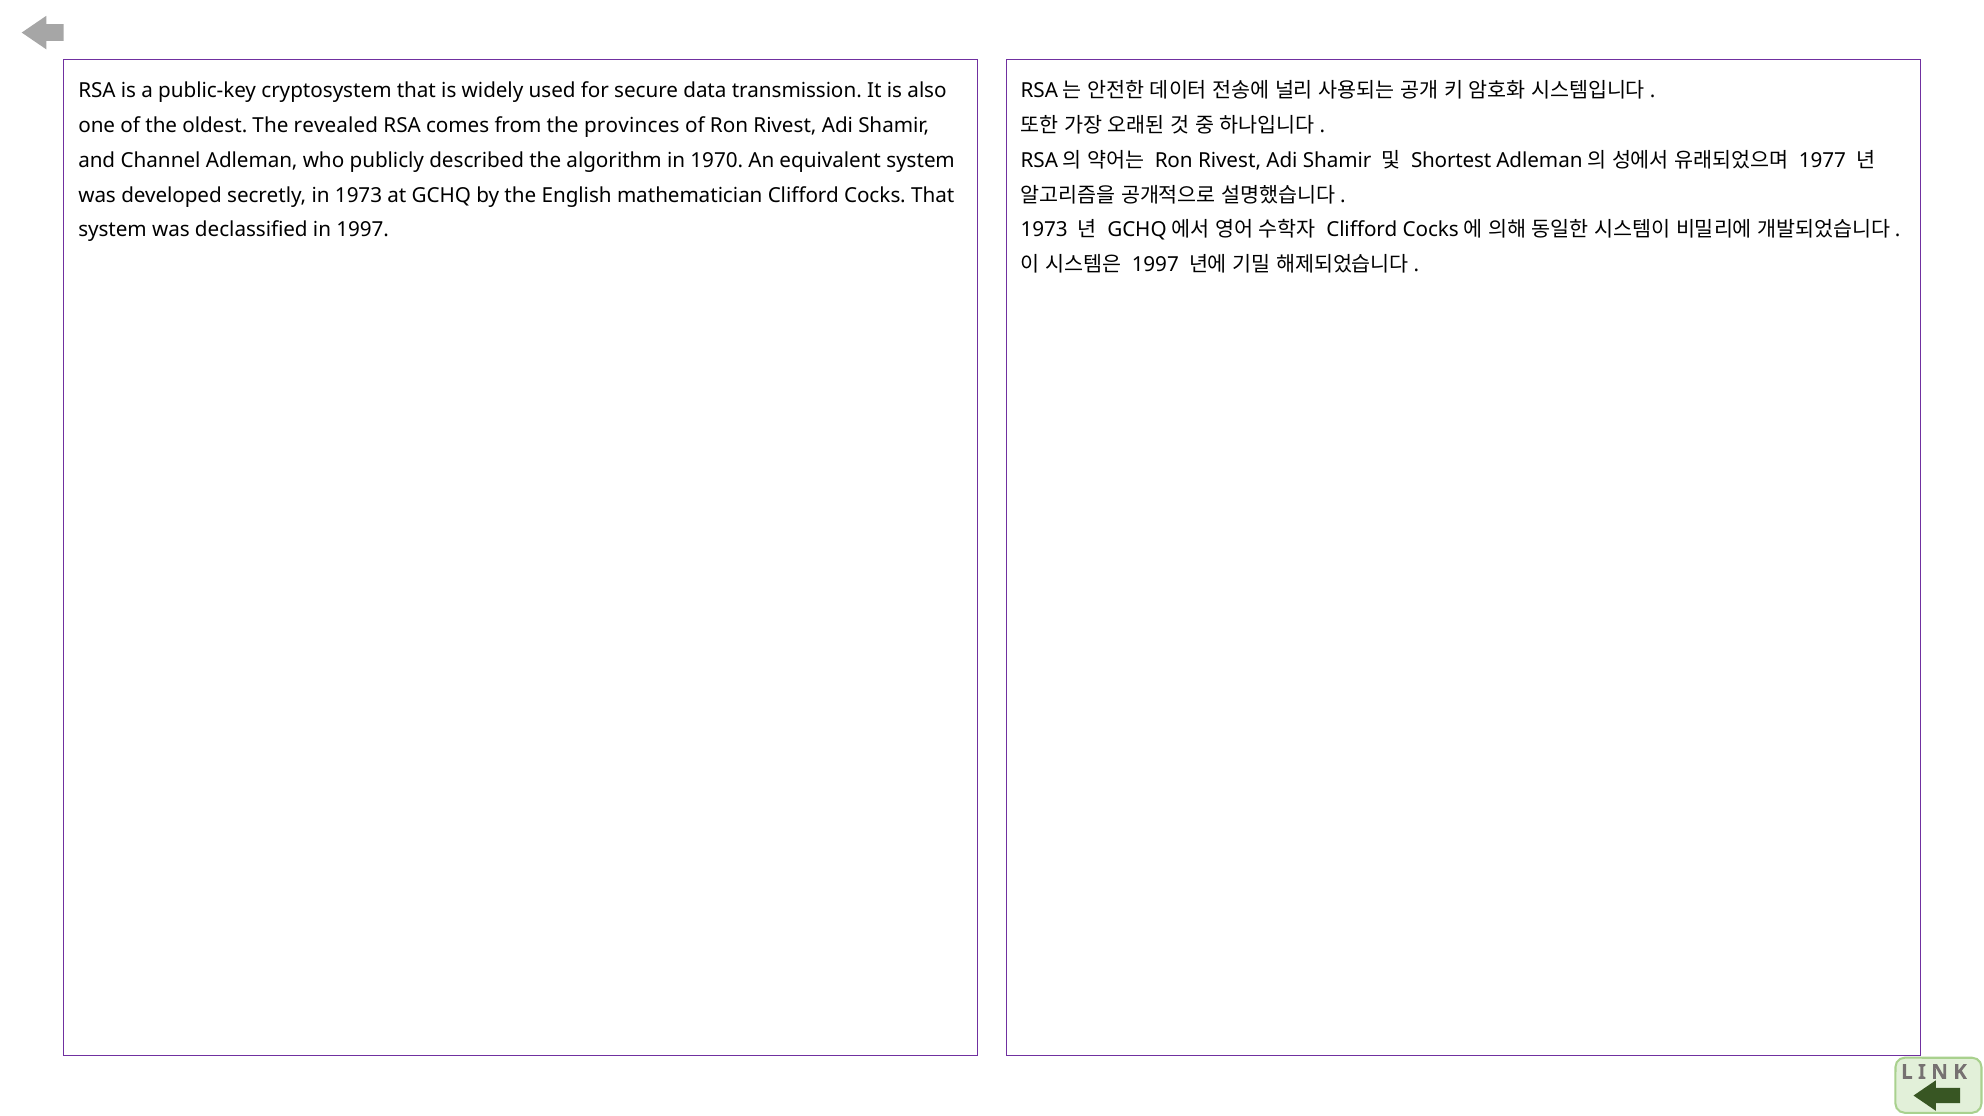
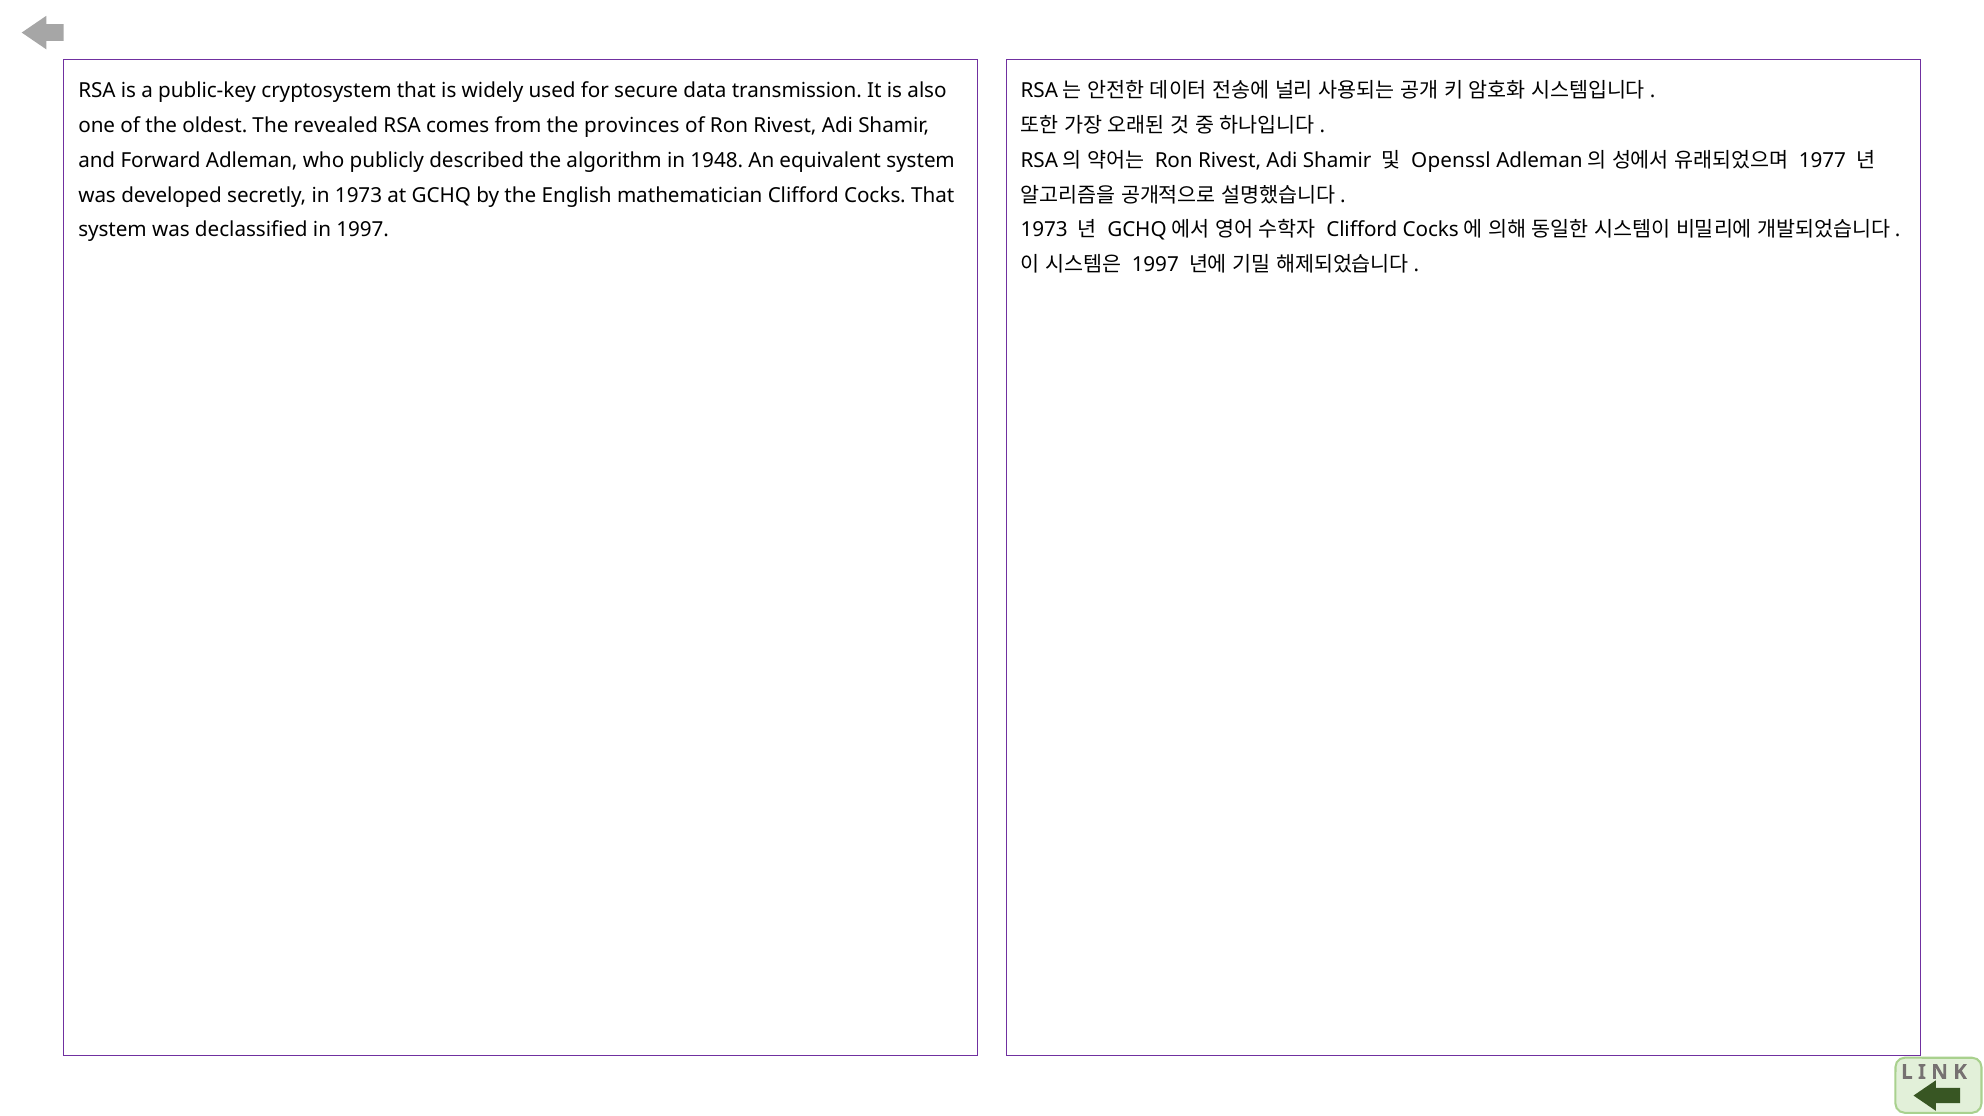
Shortest: Shortest -> Openssl (1451, 161)
Channel: Channel -> Forward (161, 161)
1970: 1970 -> 1948 (717, 161)
